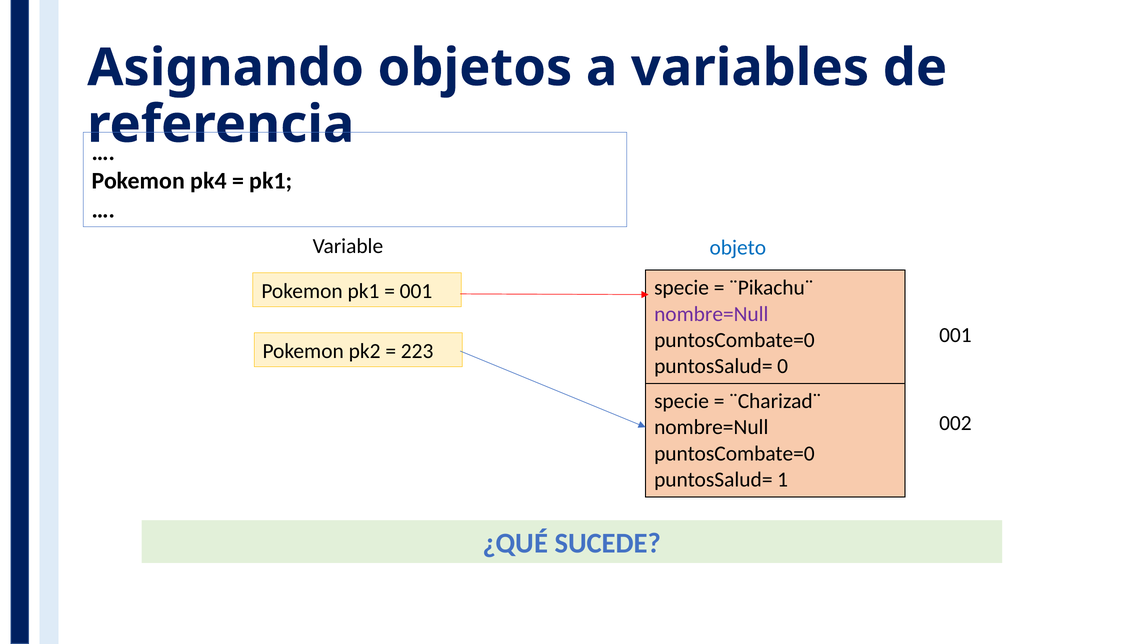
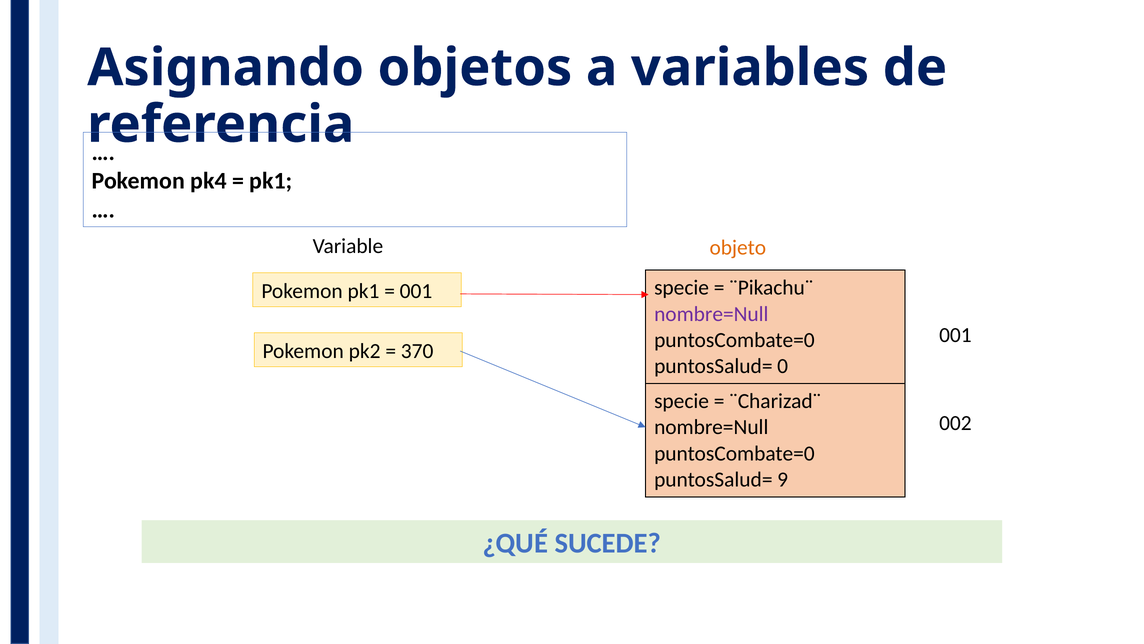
objeto colour: blue -> orange (738, 247)
223: 223 -> 370 (417, 351)
1: 1 -> 9 (783, 479)
